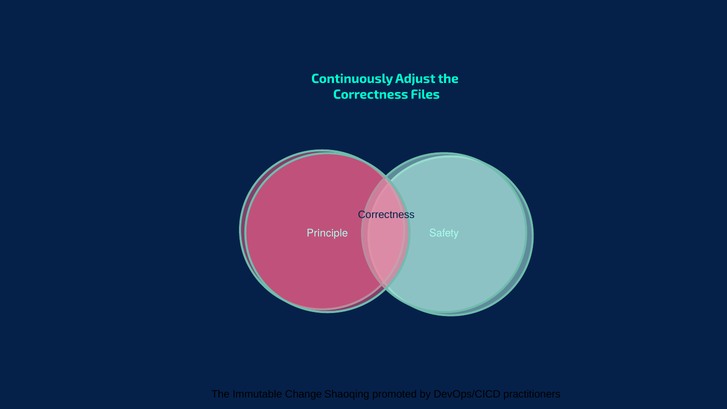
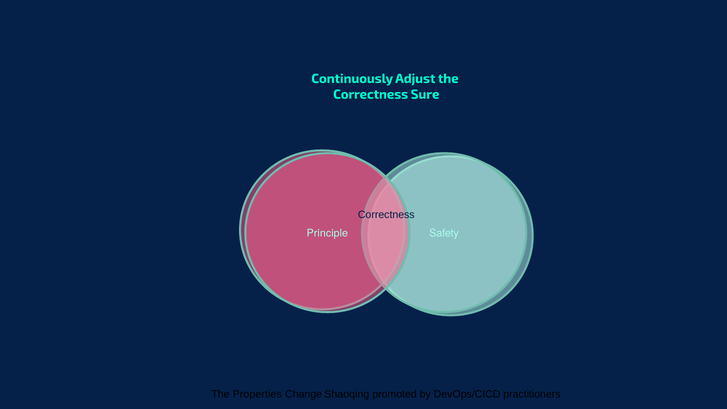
Files: Files -> Sure (425, 94)
Immutable: Immutable -> Properties (257, 394)
